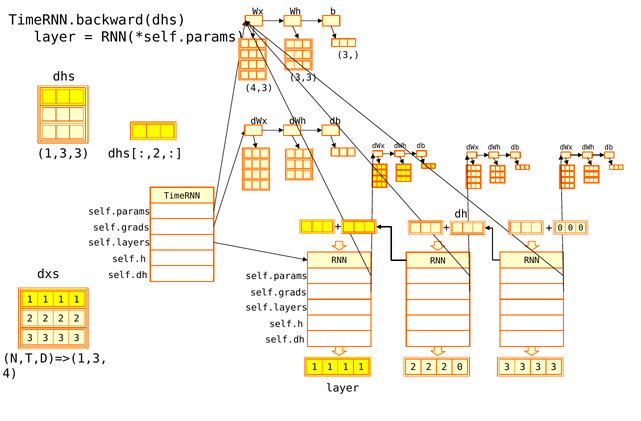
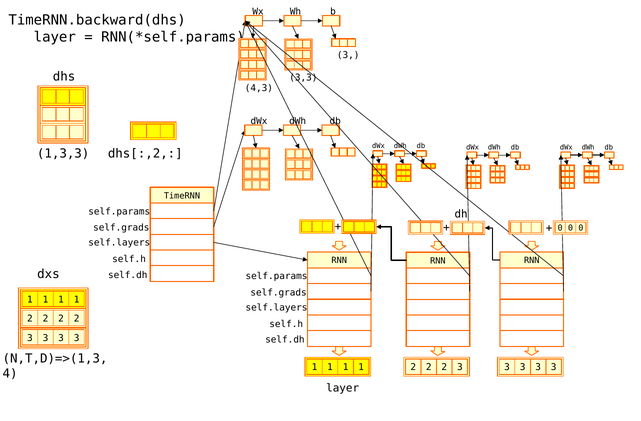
0: 0 -> 3 (460, 367)
